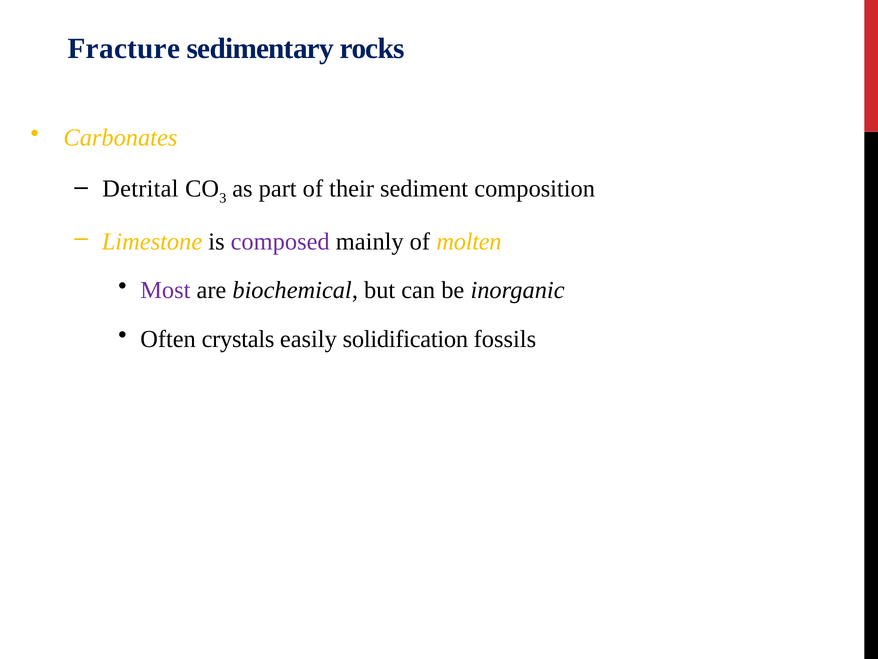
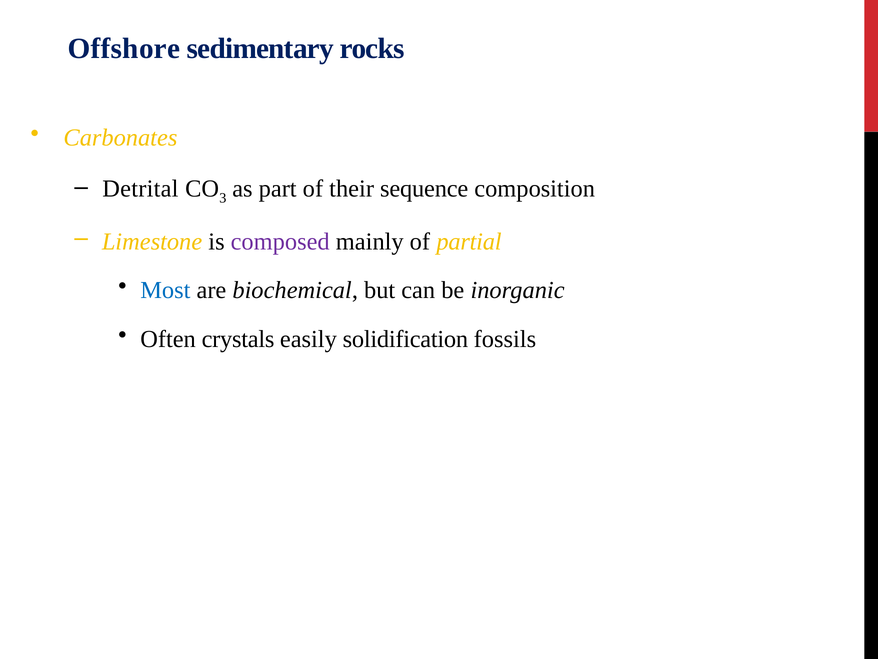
Fracture: Fracture -> Offshore (124, 49)
sediment: sediment -> sequence (424, 188)
molten: molten -> partial (469, 241)
Most colour: purple -> blue (165, 290)
